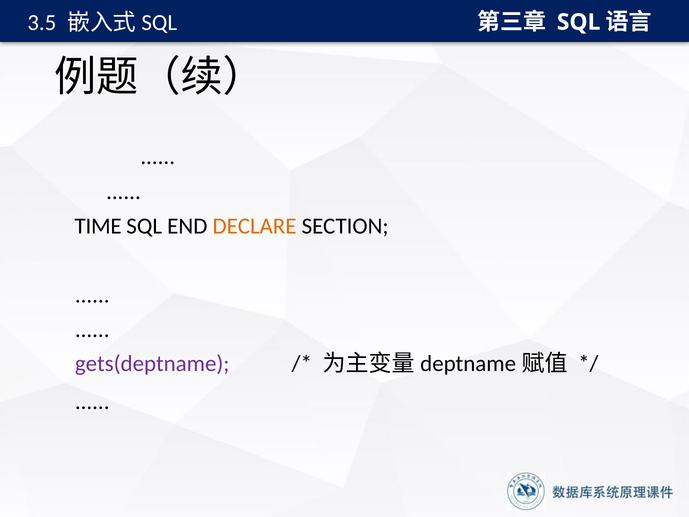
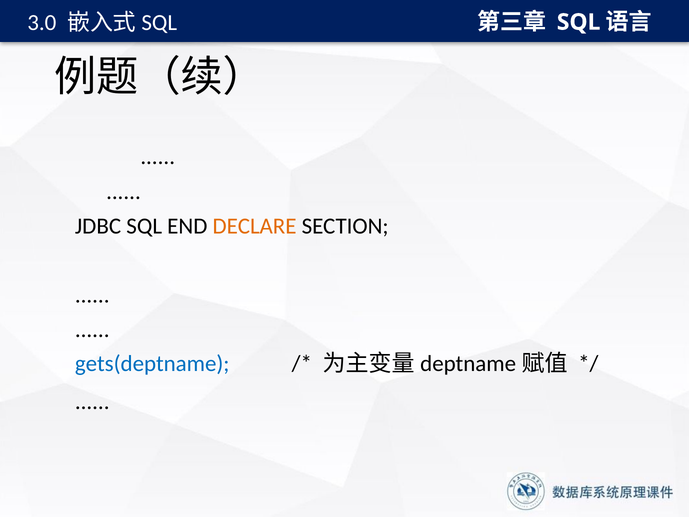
3.5: 3.5 -> 3.0 (42, 22)
TIME: TIME -> JDBC (98, 226)
gets(deptname colour: purple -> blue (152, 364)
